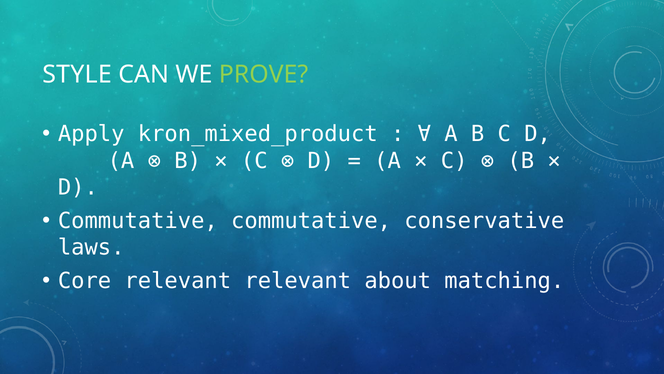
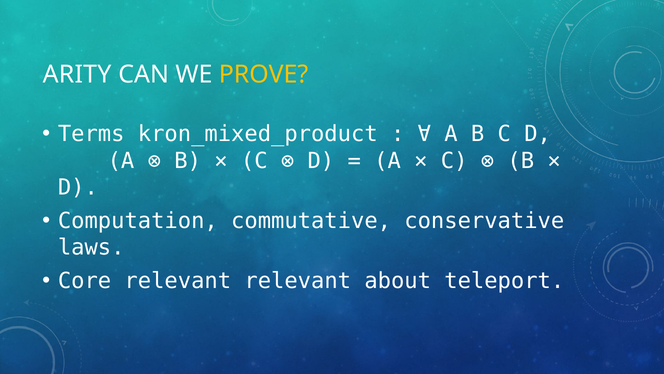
STYLE: STYLE -> ARITY (77, 75)
PROVE colour: light green -> yellow (264, 75)
Apply: Apply -> Terms (91, 134)
Commutative: Commutative -> Computation (138, 221)
matching: matching -> teleport (504, 281)
